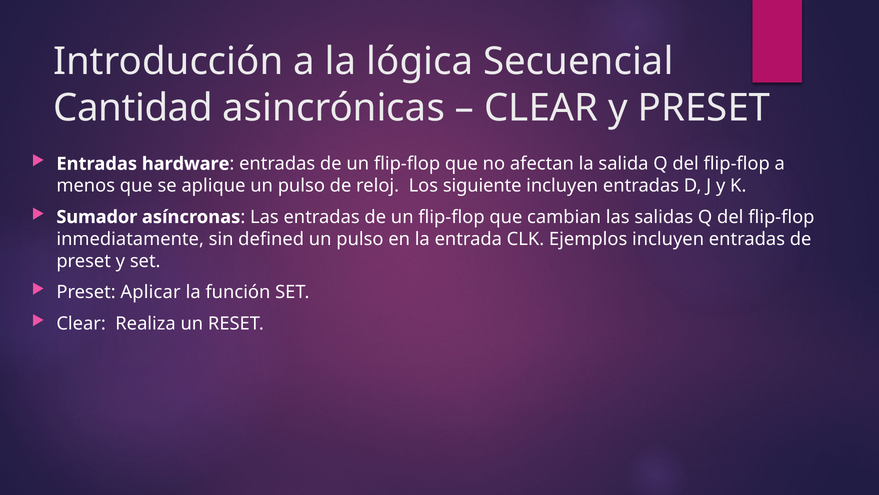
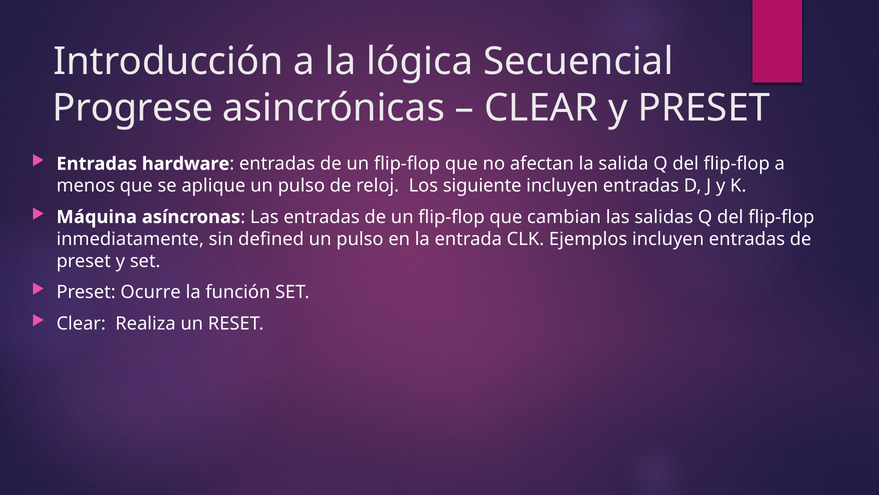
Cantidad: Cantidad -> Progrese (133, 108)
Sumador: Sumador -> Máquina (97, 217)
Aplicar: Aplicar -> Ocurre (151, 292)
